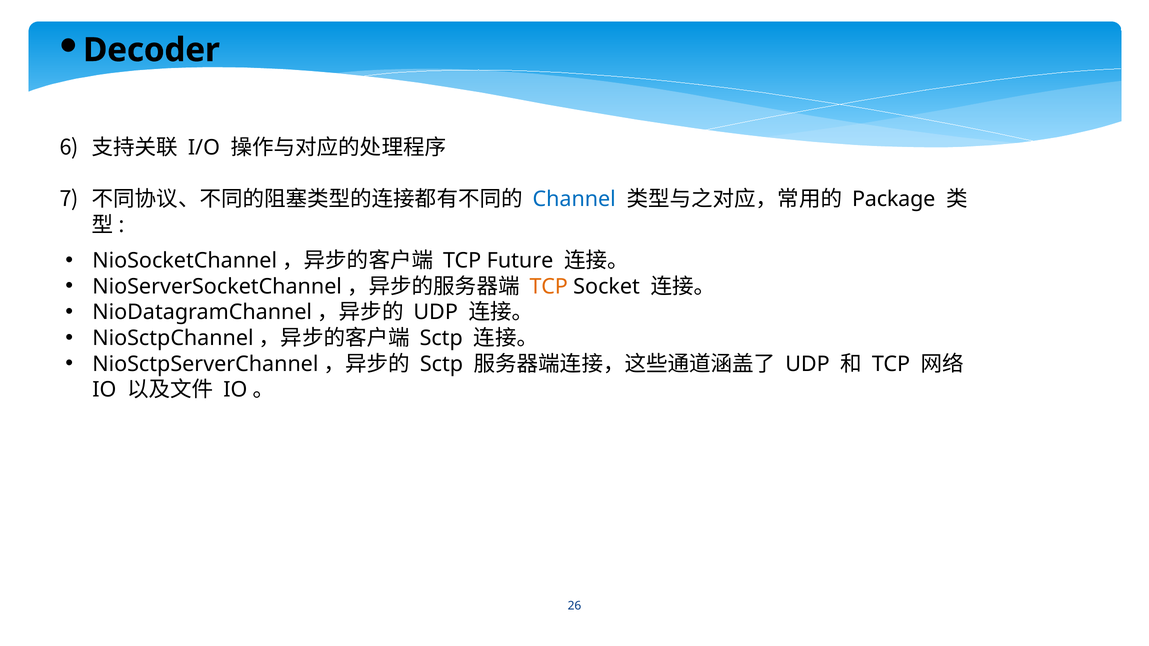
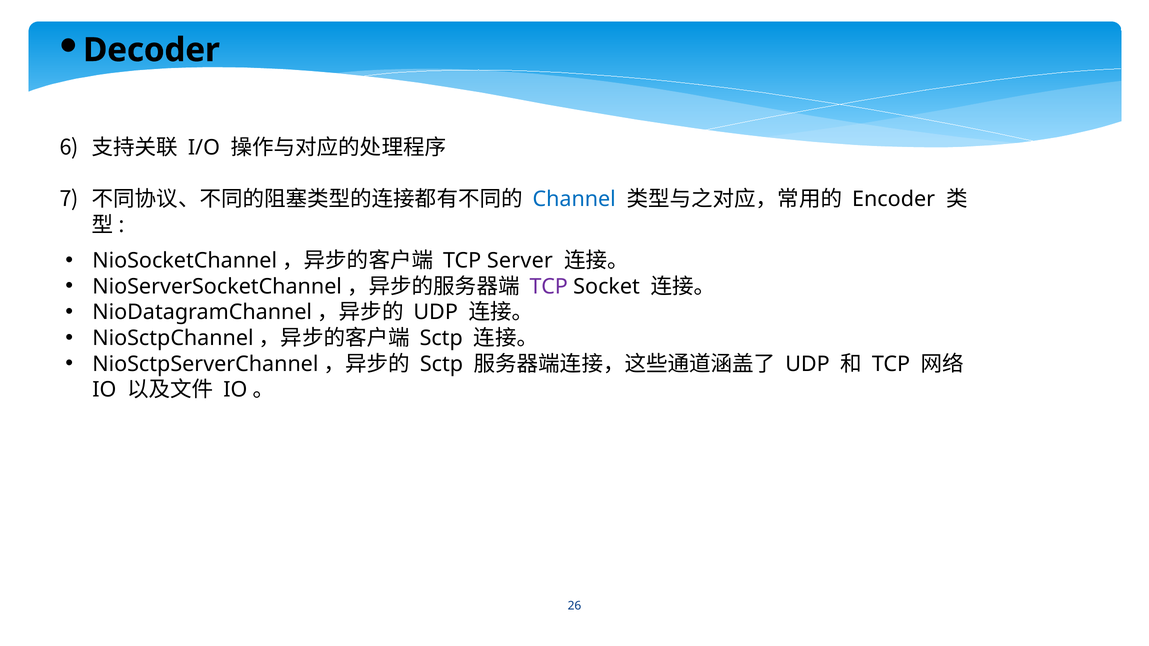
Package: Package -> Encoder (894, 199)
Future: Future -> Server (520, 261)
TCP colour: orange -> purple (549, 287)
